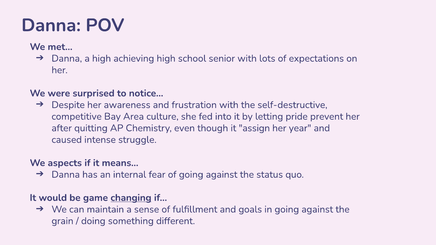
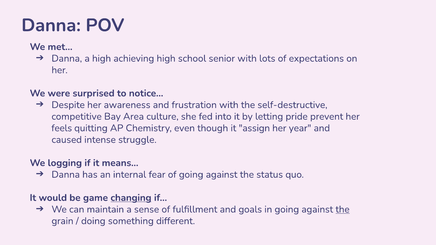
after: after -> feels (62, 128)
aspects: aspects -> logging (65, 163)
the underline: none -> present (343, 210)
